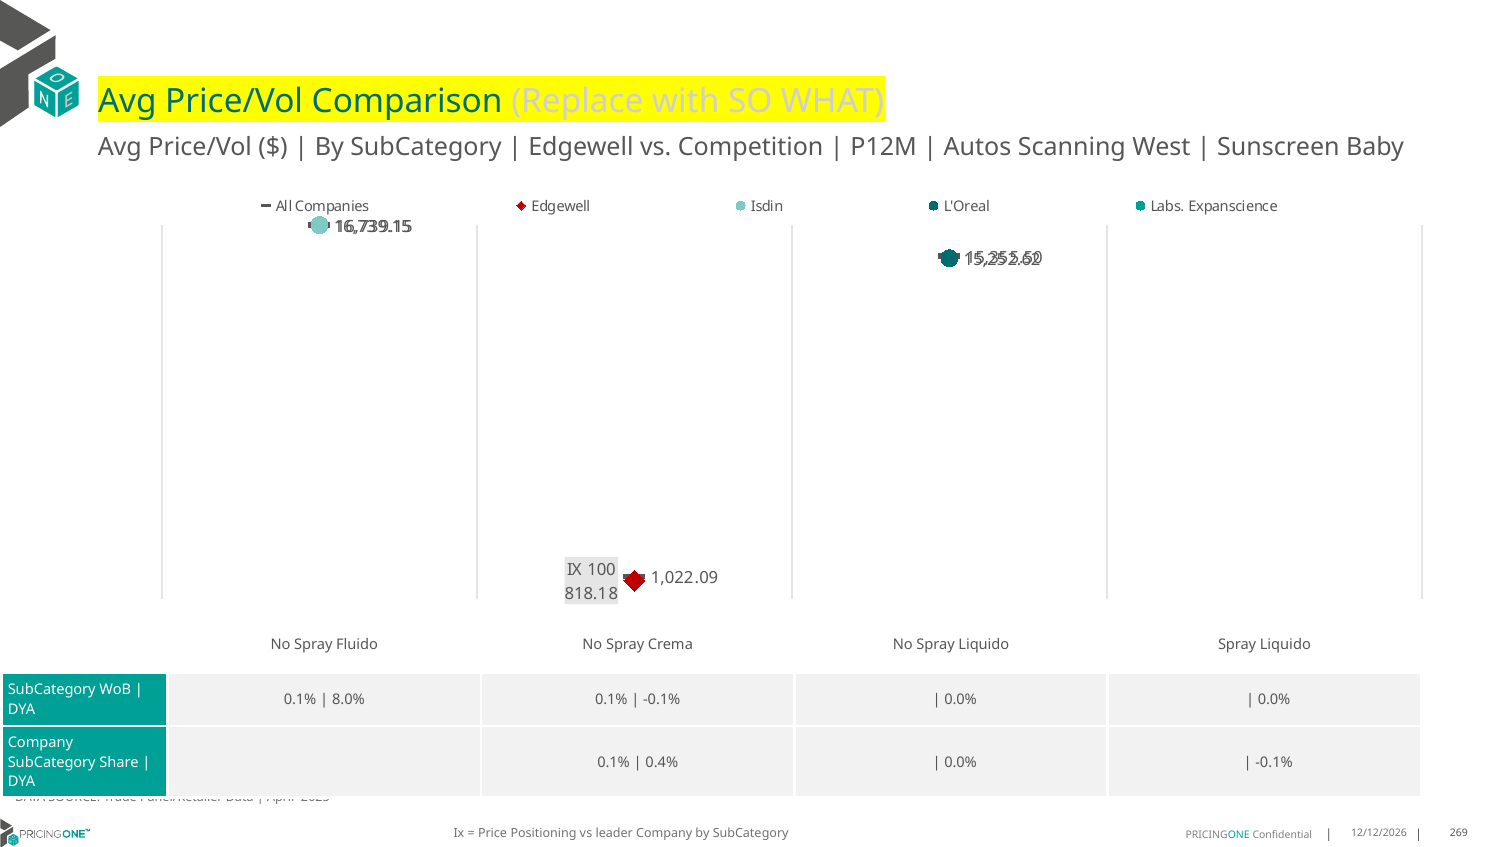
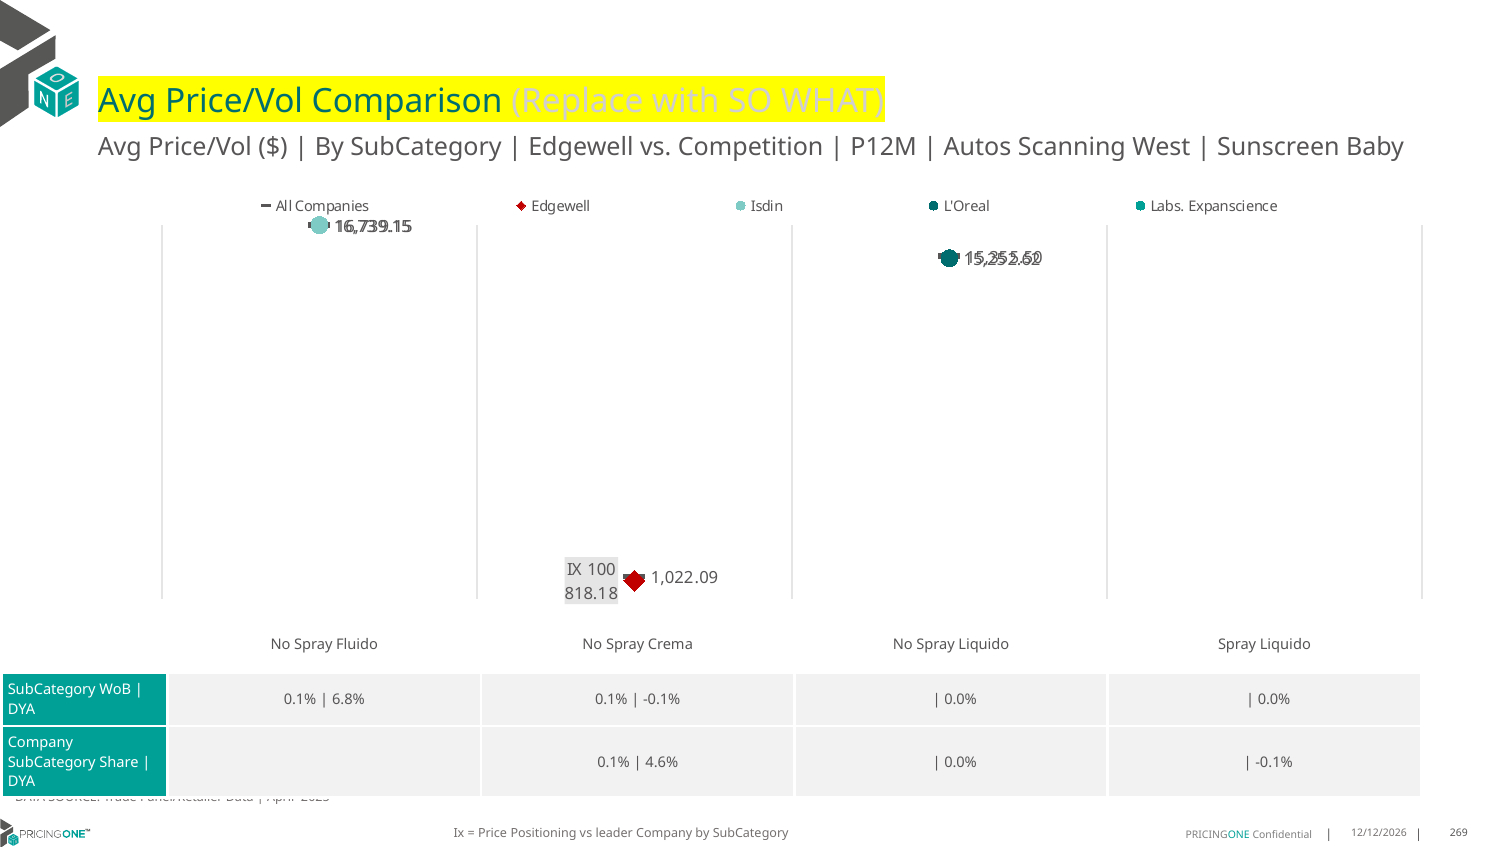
8.0%: 8.0% -> 6.8% (348, 700)
0.4%: 0.4% -> 4.6% (662, 762)
